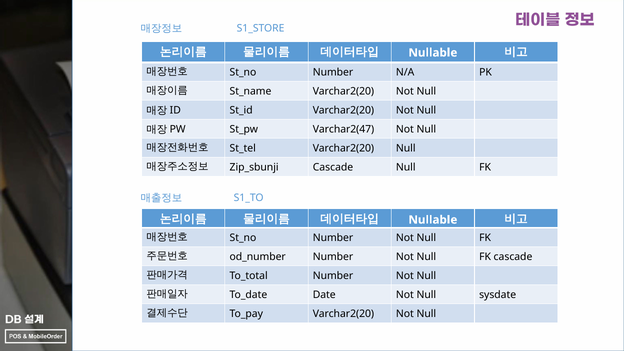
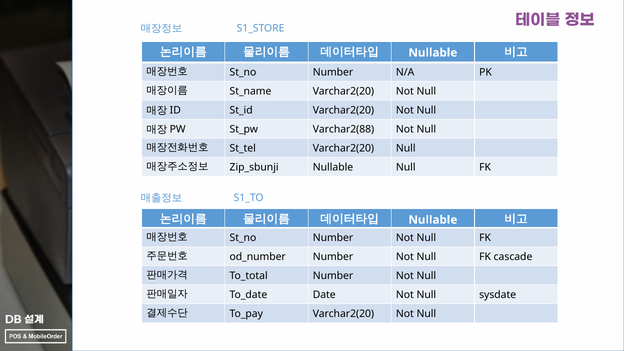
Varchar2(47: Varchar2(47 -> Varchar2(88 (343, 129)
Cascade: Cascade -> Nullable (333, 167)
